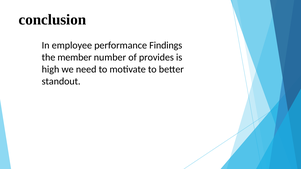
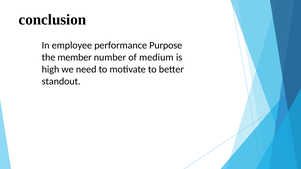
Findings: Findings -> Purpose (166, 45)
provides: provides -> medium (156, 57)
